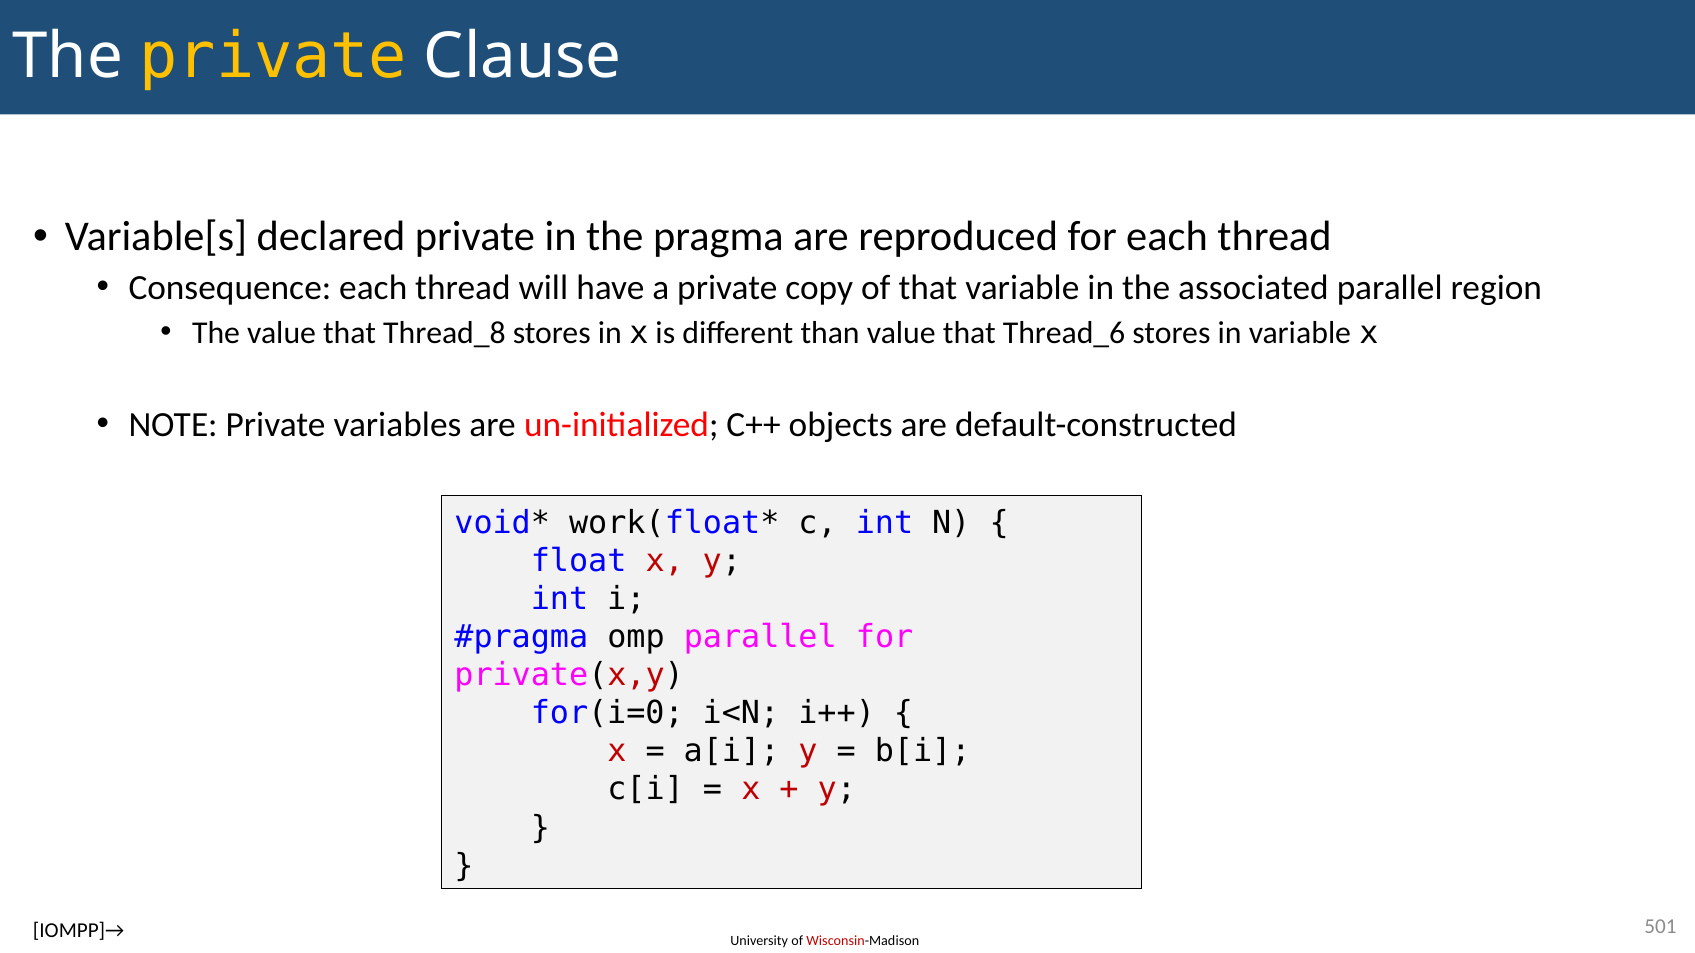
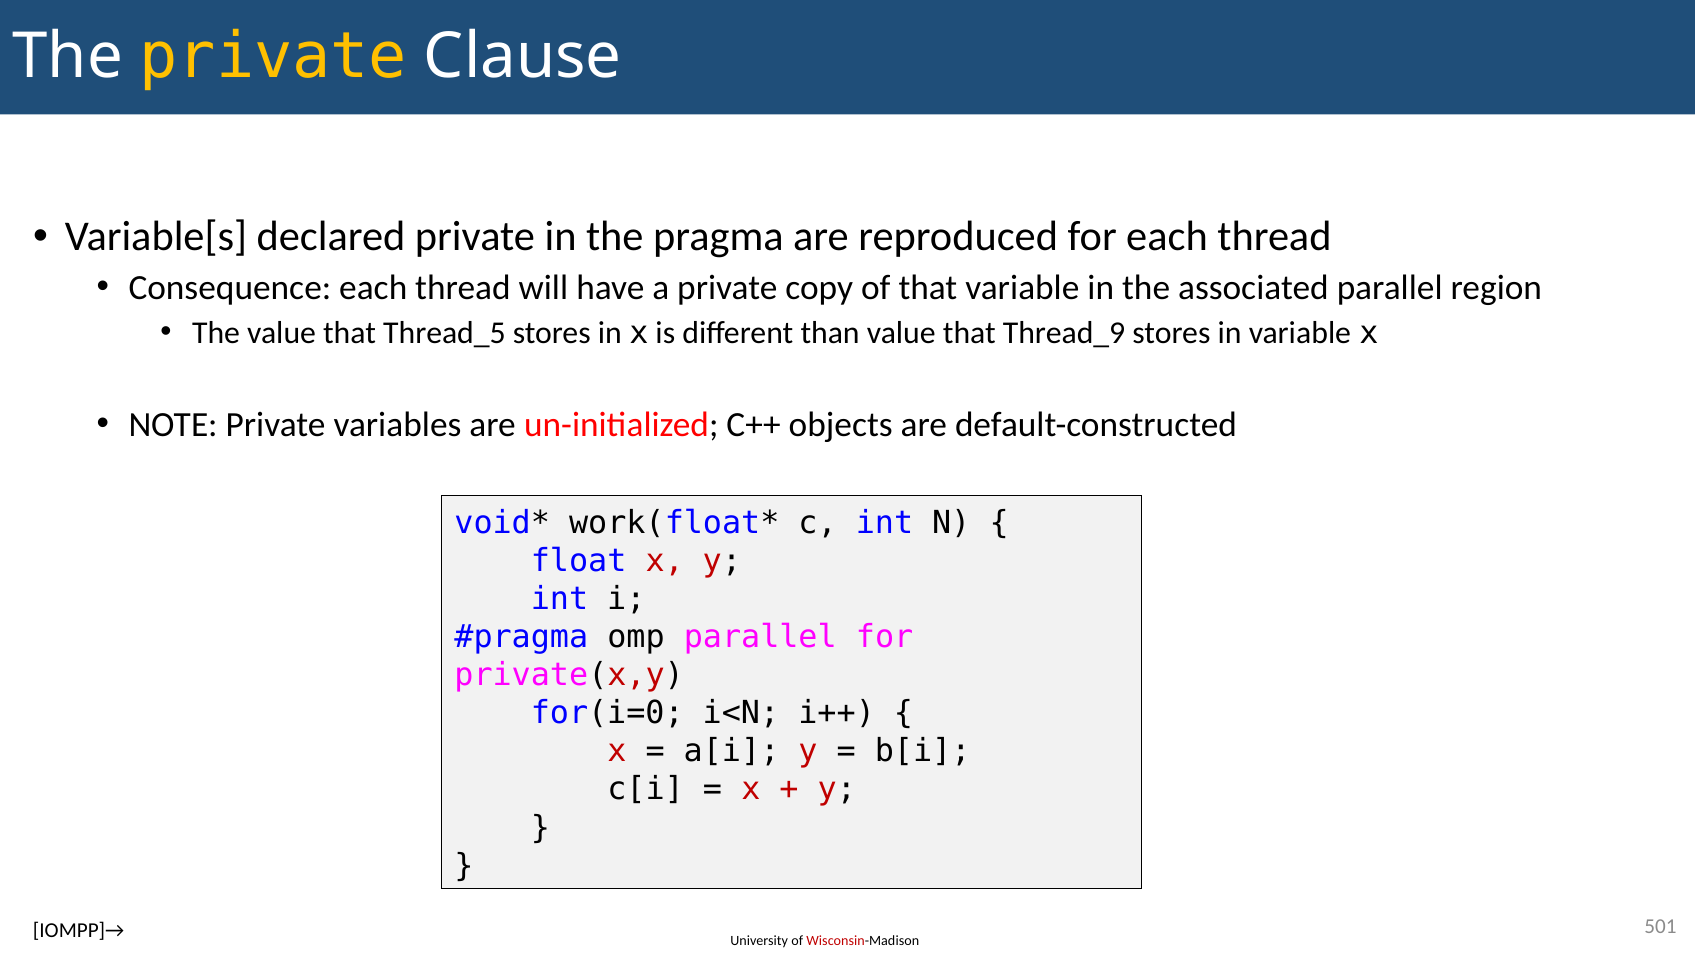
Thread_8: Thread_8 -> Thread_5 (444, 333)
Thread_6: Thread_6 -> Thread_9 (1064, 333)
